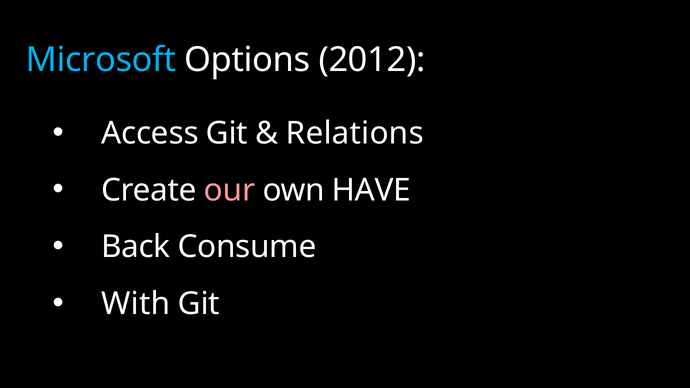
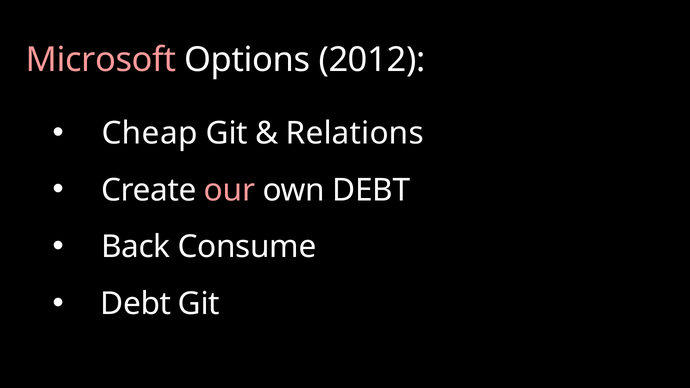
Microsoft colour: light blue -> pink (101, 60)
Access: Access -> Cheap (150, 133)
own HAVE: HAVE -> DEBT (371, 190)
With: With -> Debt (136, 304)
